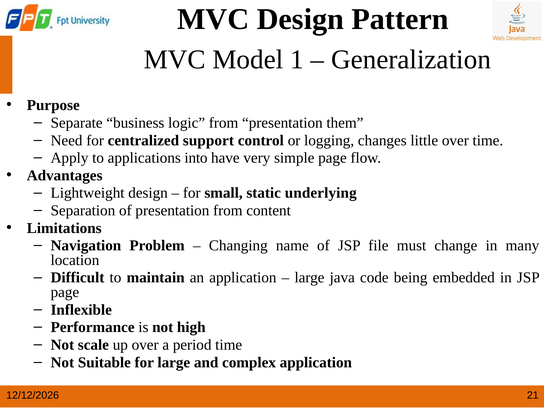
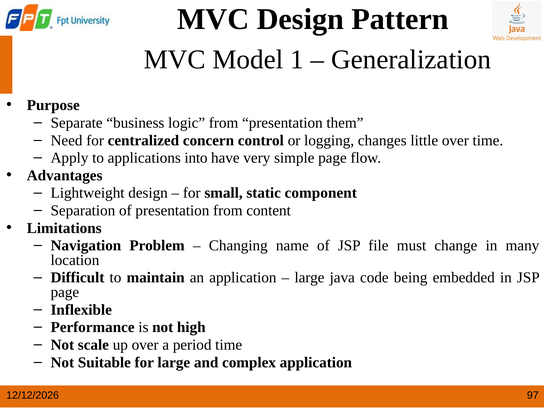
support: support -> concern (208, 140)
underlying: underlying -> component (321, 193)
21: 21 -> 97 (533, 395)
